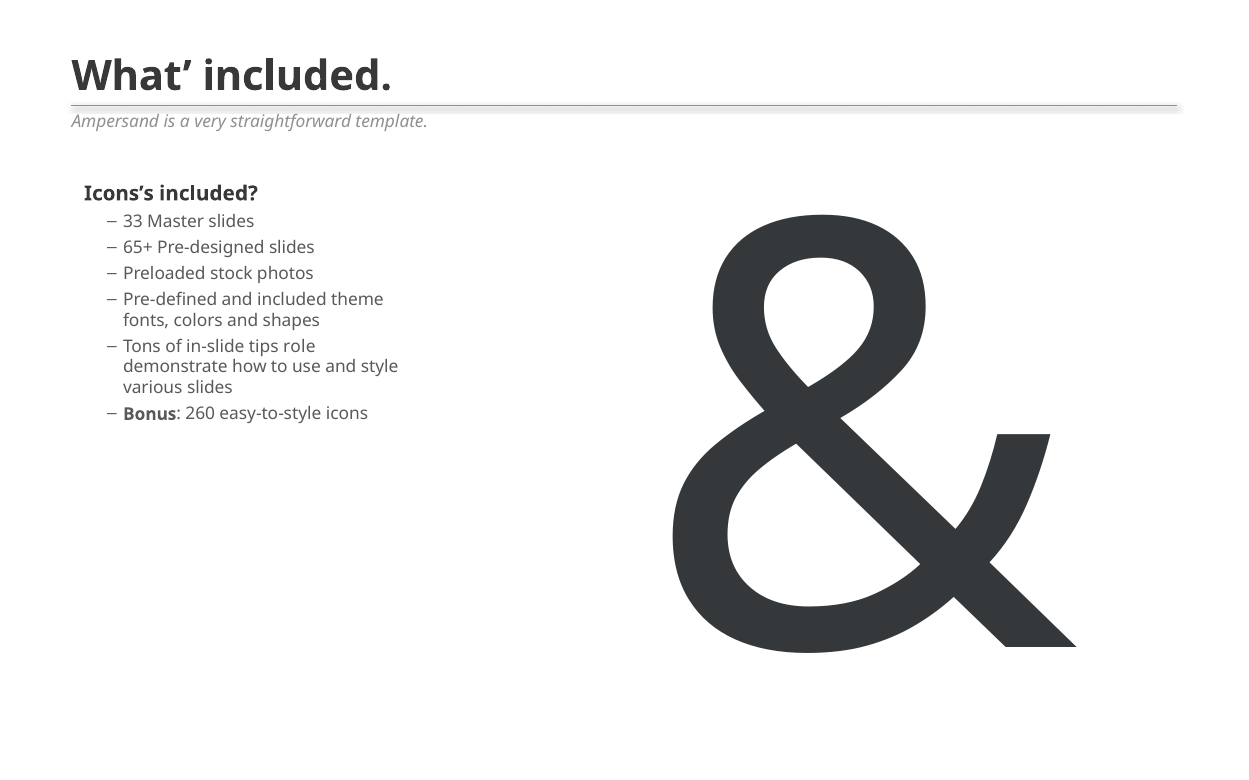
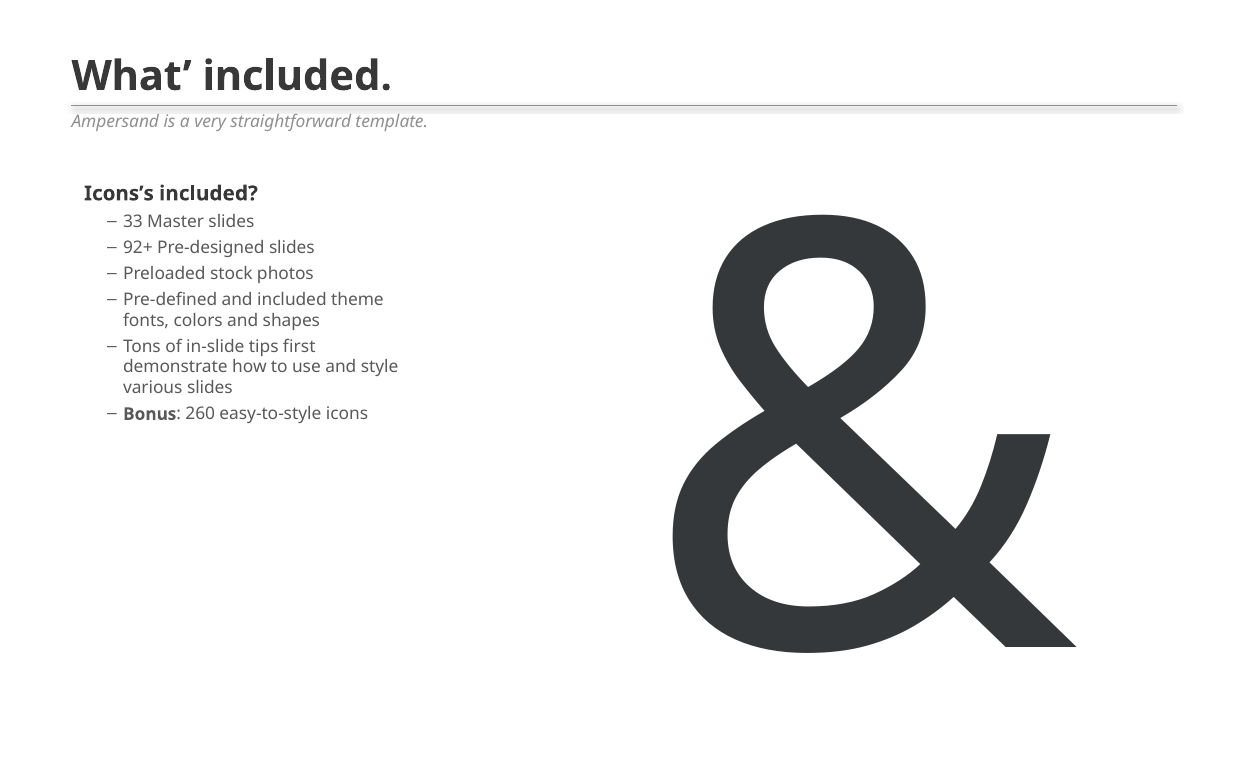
65+: 65+ -> 92+ (138, 248)
role: role -> first (299, 347)
